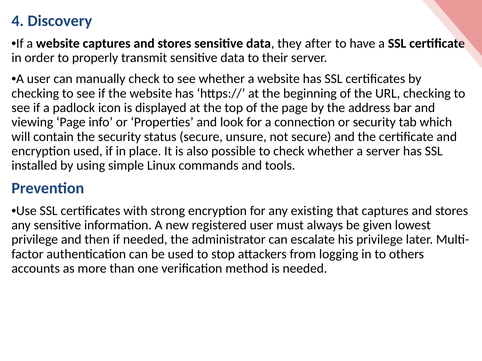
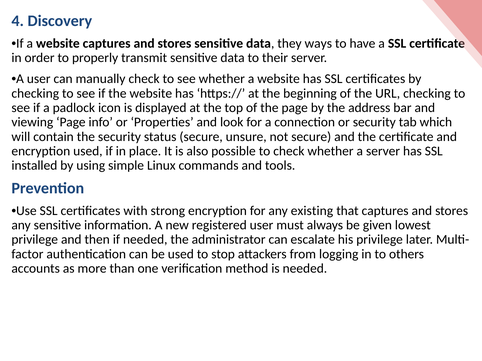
after: after -> ways (318, 43)
